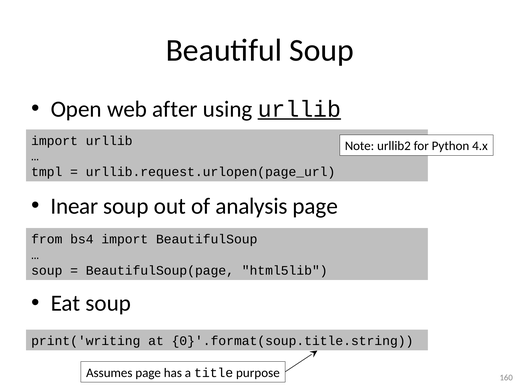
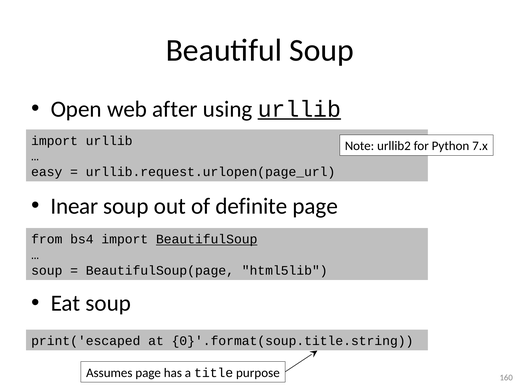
4.x: 4.x -> 7.x (480, 146)
tmpl: tmpl -> easy (47, 172)
analysis: analysis -> definite (251, 206)
BeautifulSoup underline: none -> present (207, 239)
print('writing: print('writing -> print('escaped (86, 341)
